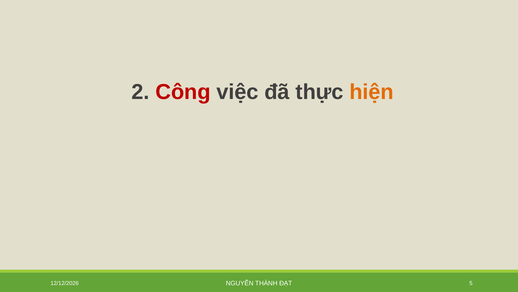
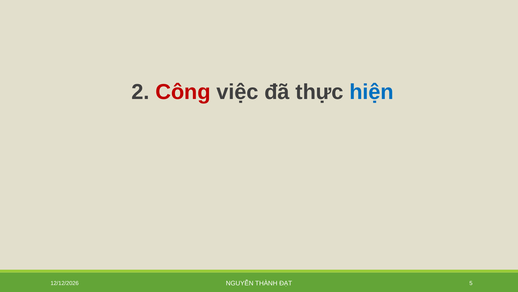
hiện colour: orange -> blue (372, 92)
